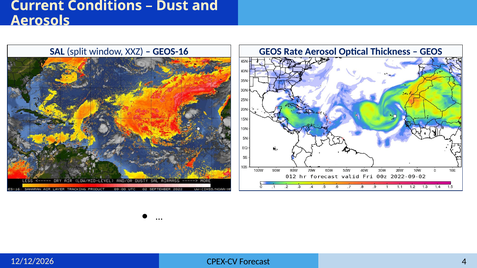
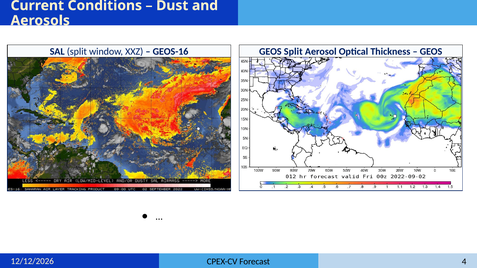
GEOS Rate: Rate -> Split (293, 52)
